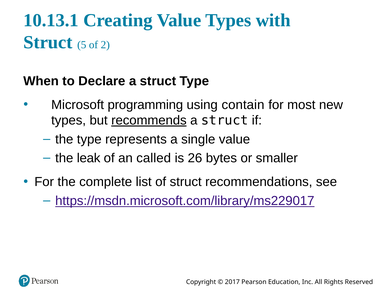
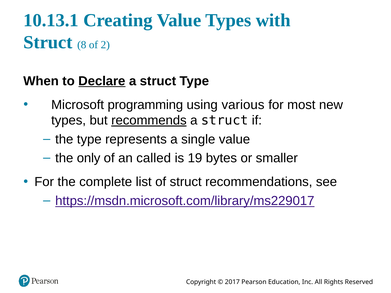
5: 5 -> 8 (82, 45)
Declare underline: none -> present (102, 81)
contain: contain -> various (243, 105)
leak: leak -> only (89, 158)
26: 26 -> 19 (195, 158)
